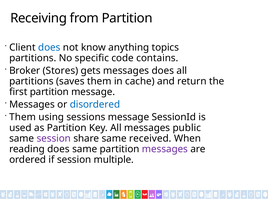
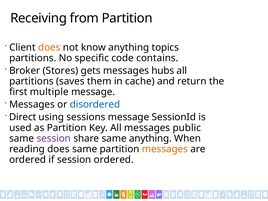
does colour: blue -> orange (49, 47)
messages does: does -> hubs (163, 71)
first partition: partition -> multiple (49, 92)
Them: Them -> Direct (23, 117)
same received: received -> anything (150, 138)
messages colour: purple -> orange (165, 149)
session multiple: multiple -> ordered (114, 160)
